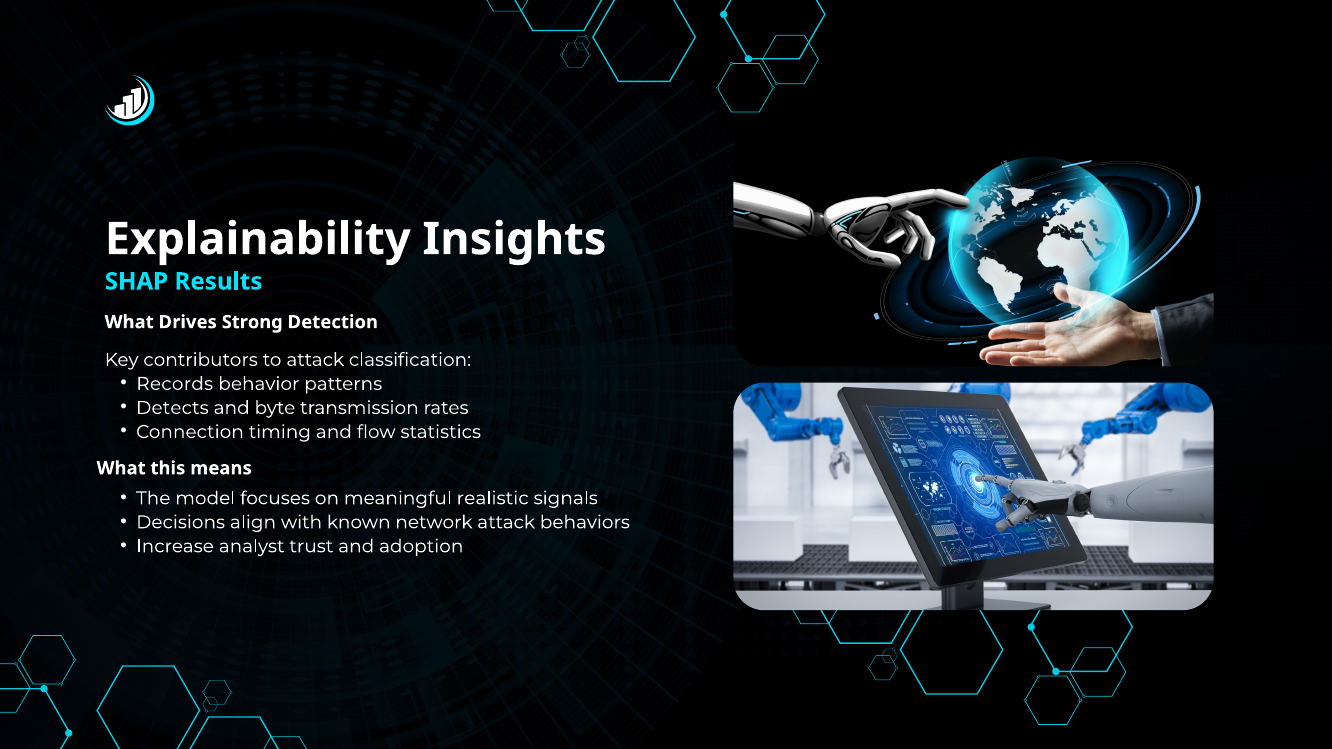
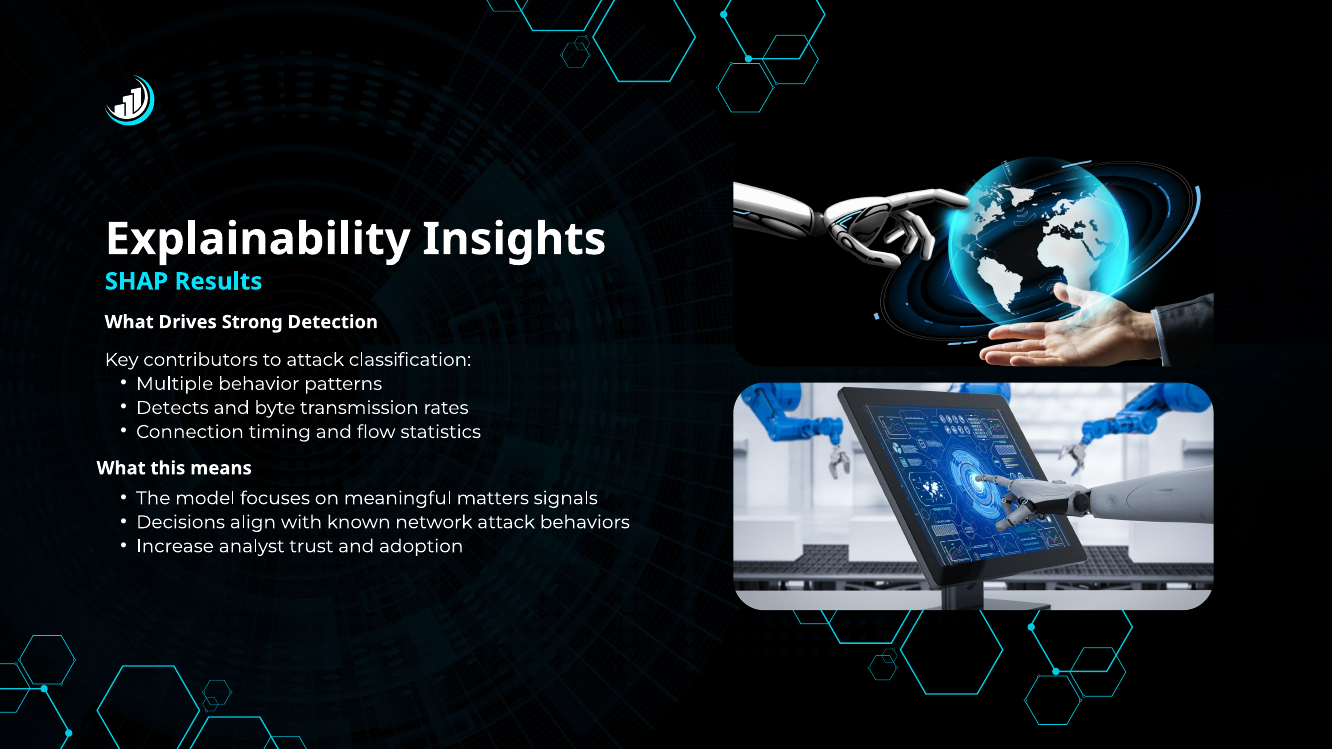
Records: Records -> Multiple (175, 384)
realistic: realistic -> matters (493, 498)
